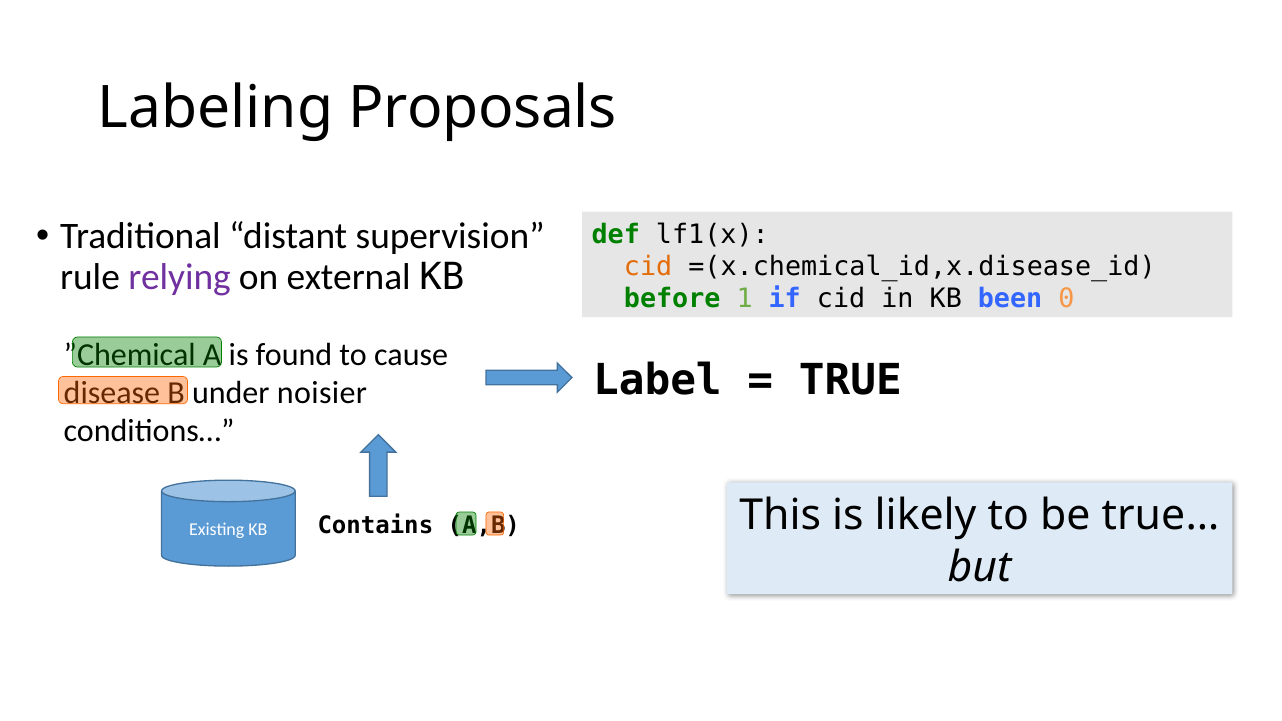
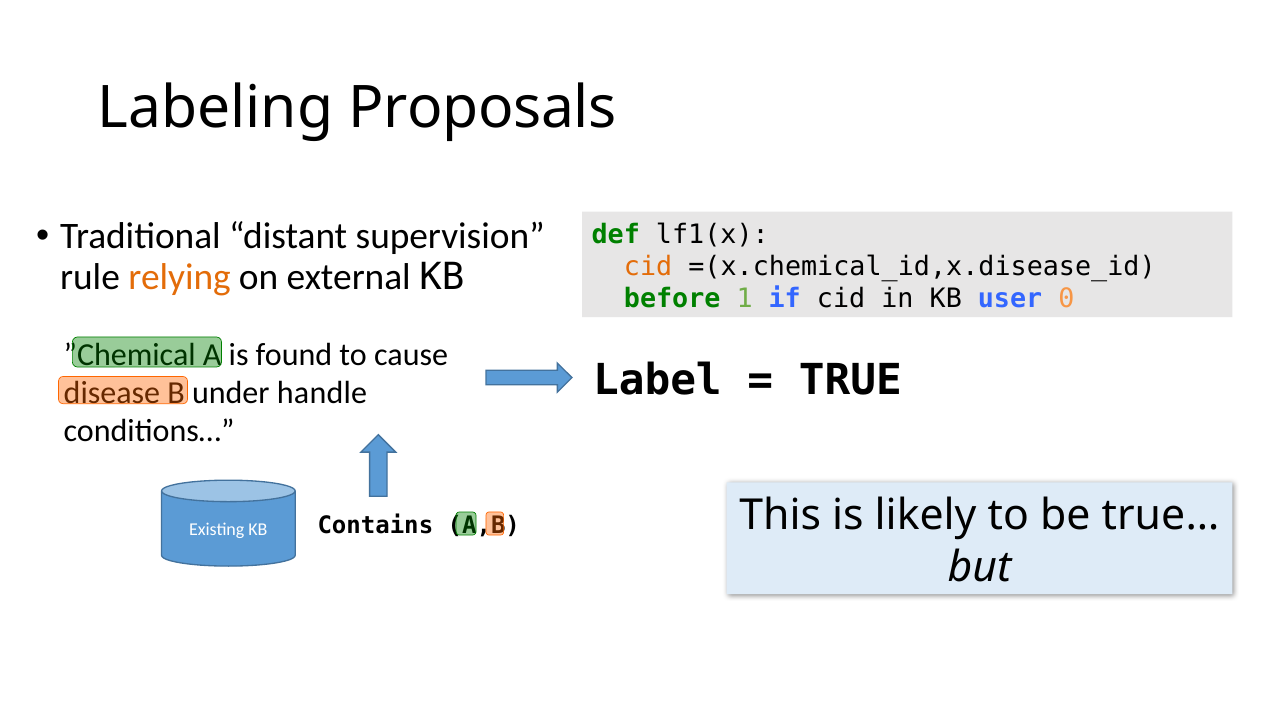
relying colour: purple -> orange (179, 277)
been: been -> user (1010, 298)
noisier: noisier -> handle (322, 393)
